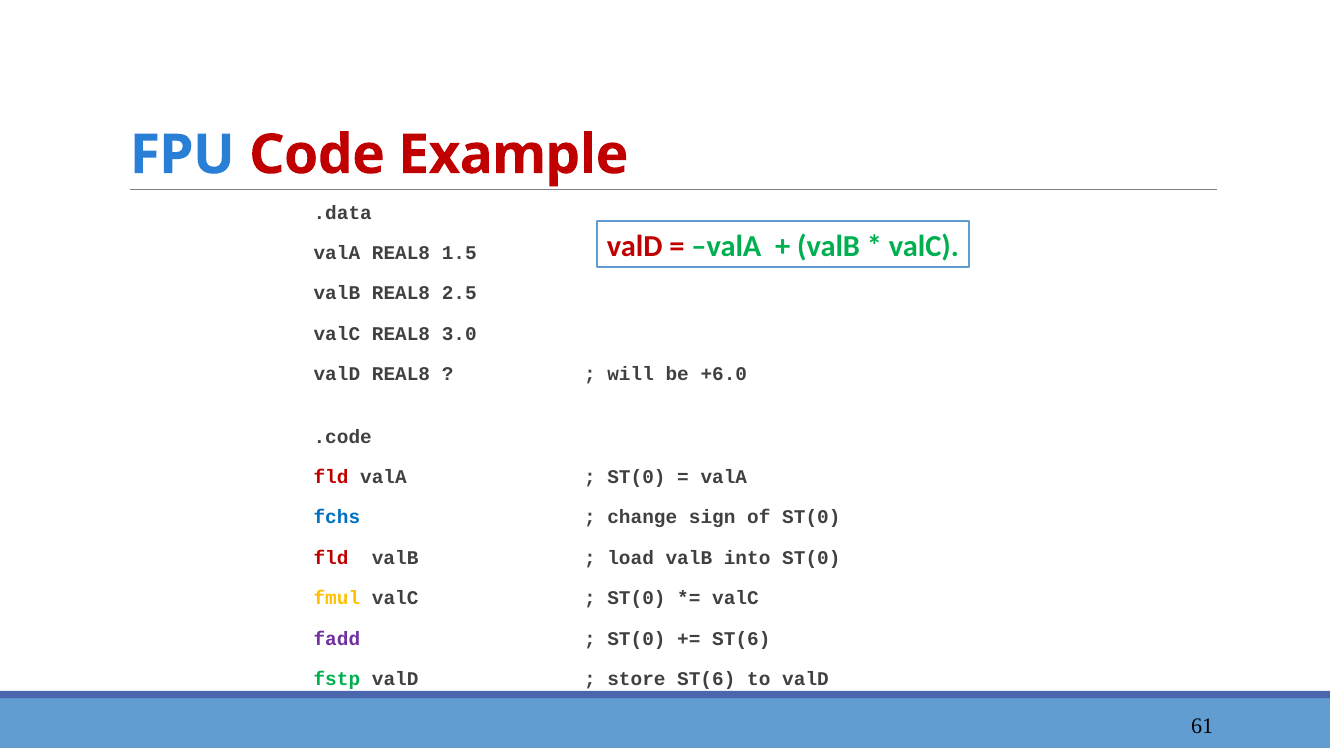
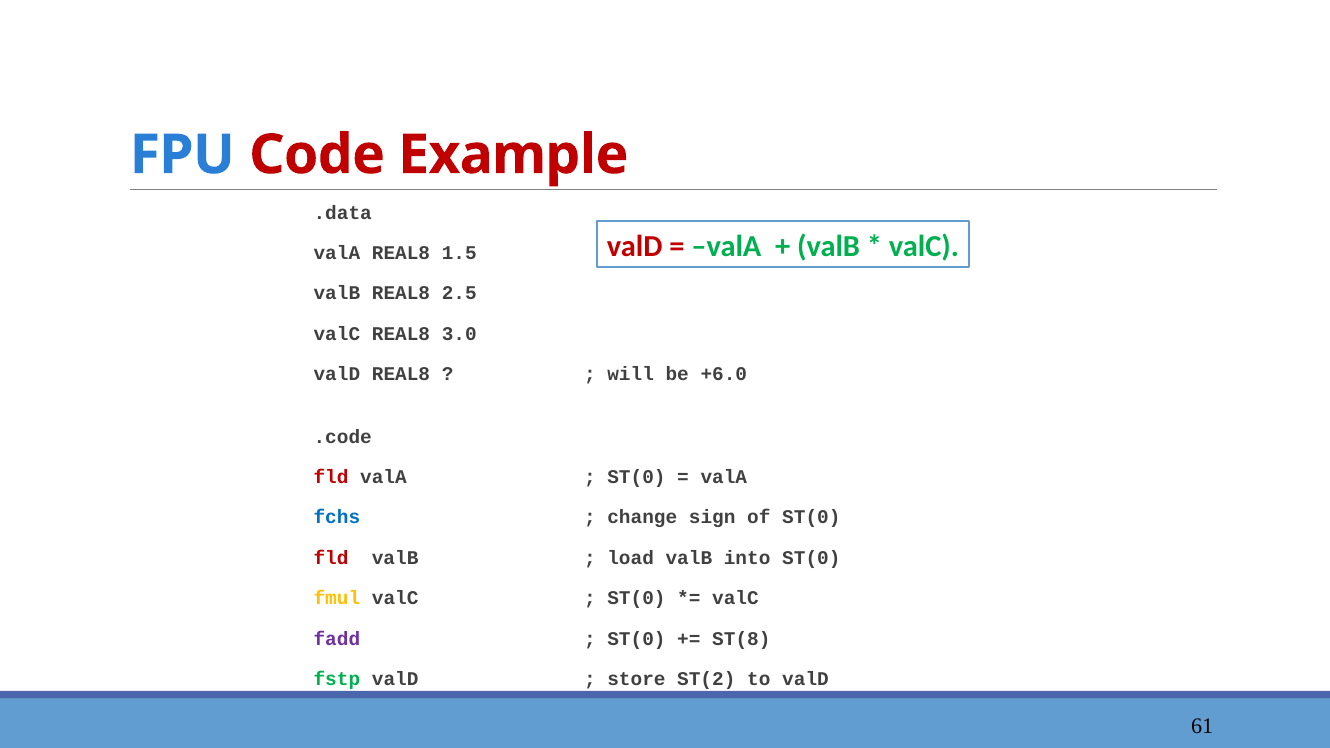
ST(6: ST(6 -> ST(8 (741, 639)
store ST(6: ST(6 -> ST(2 (706, 679)
